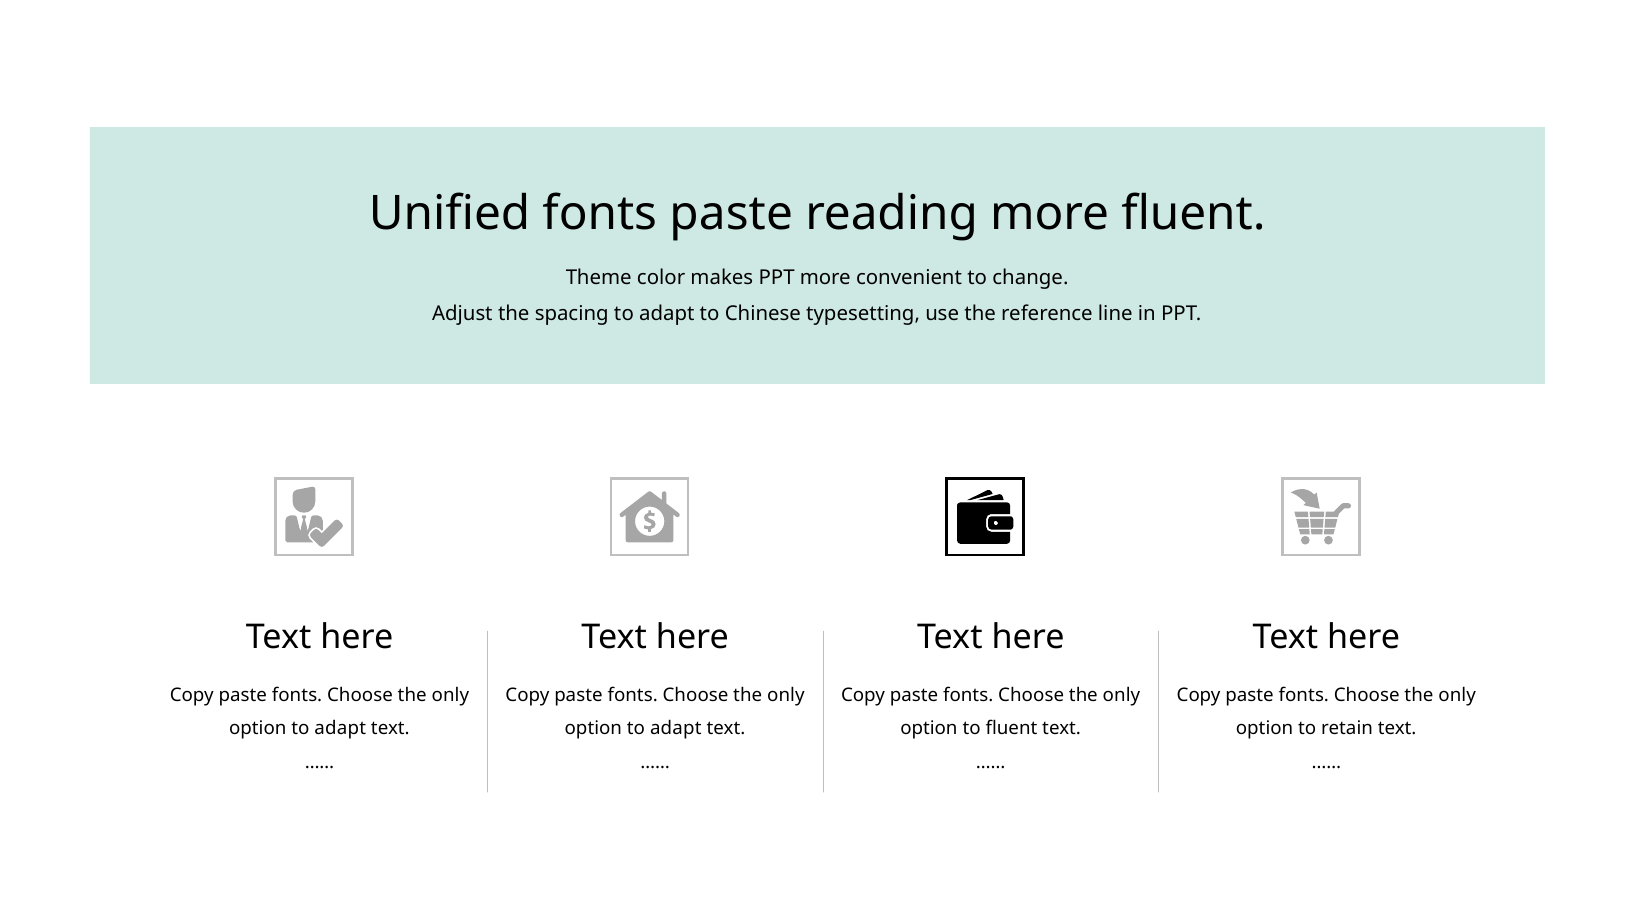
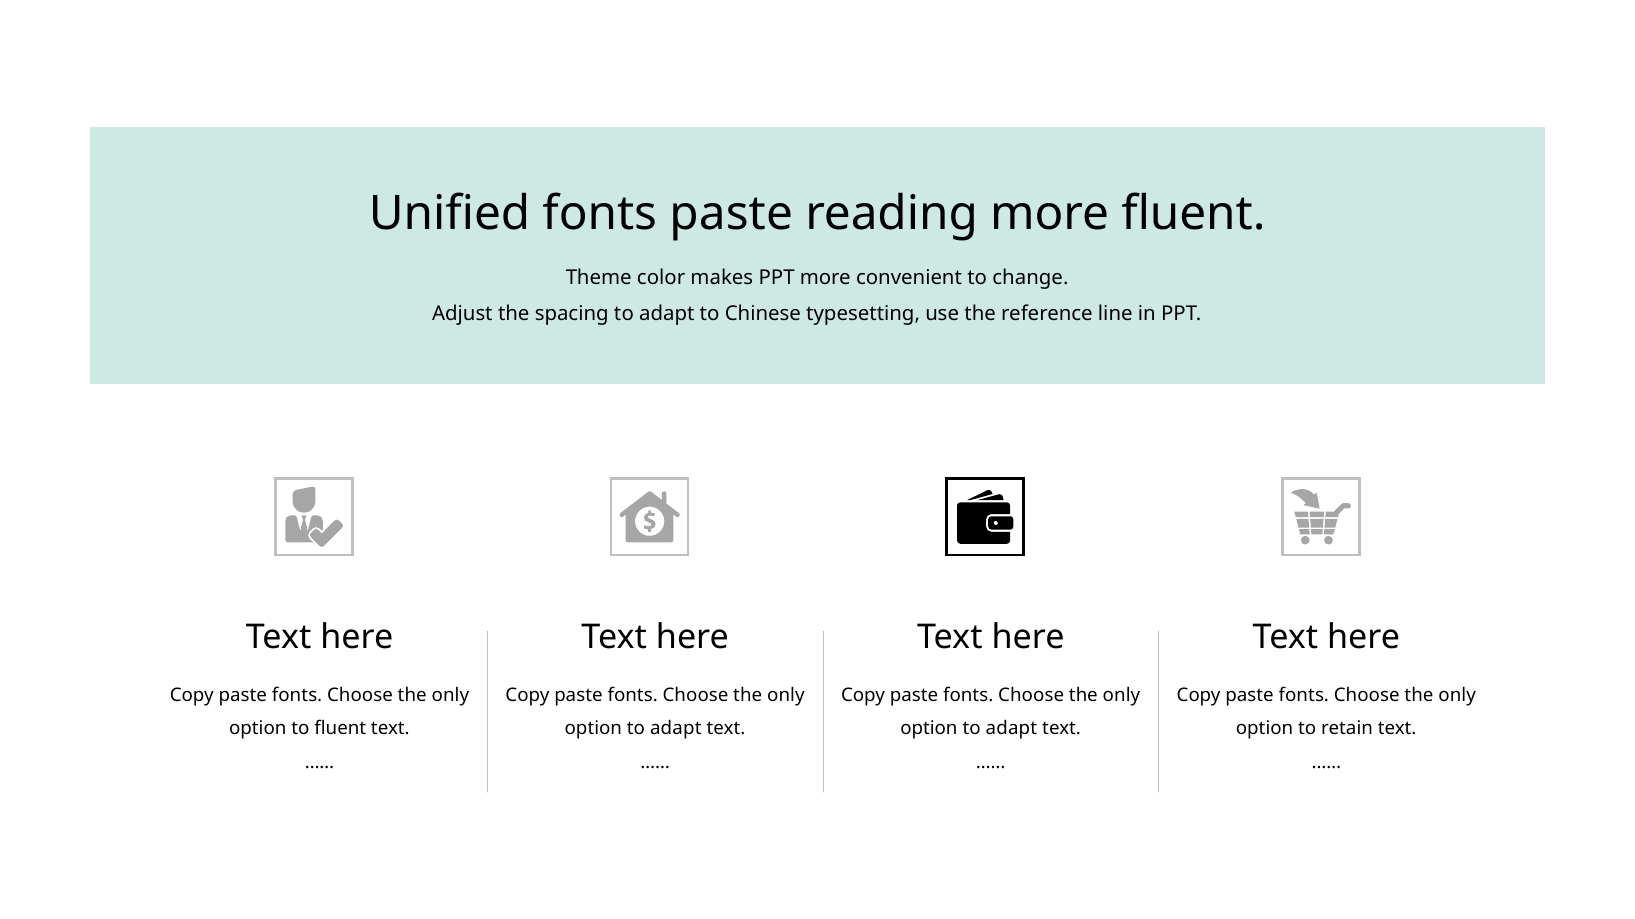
adapt: adapt -> fluent (340, 729)
fluent: fluent -> adapt (1011, 729)
